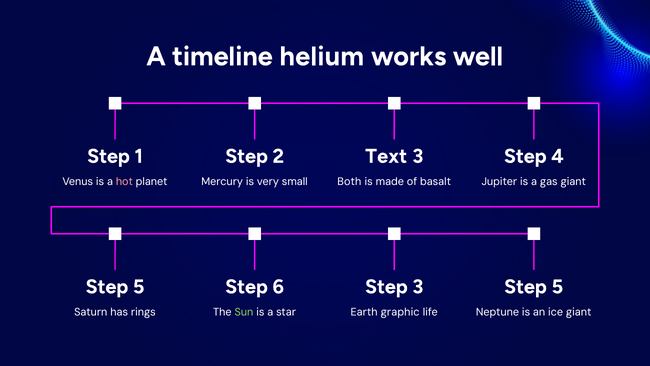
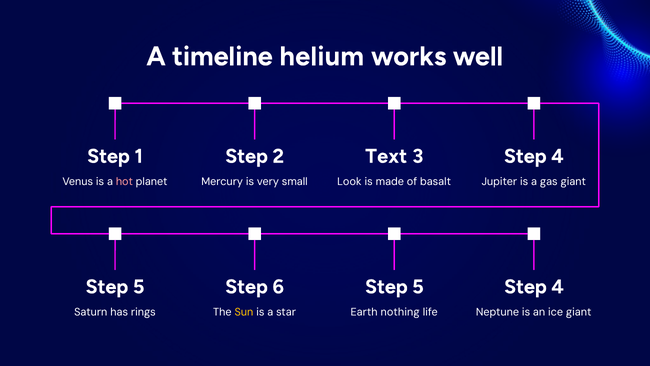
Both: Both -> Look (349, 182)
3: 3 -> 5 (418, 286)
5: 5 -> 4 (558, 286)
Sun colour: light green -> yellow (244, 312)
graphic: graphic -> nothing (400, 312)
